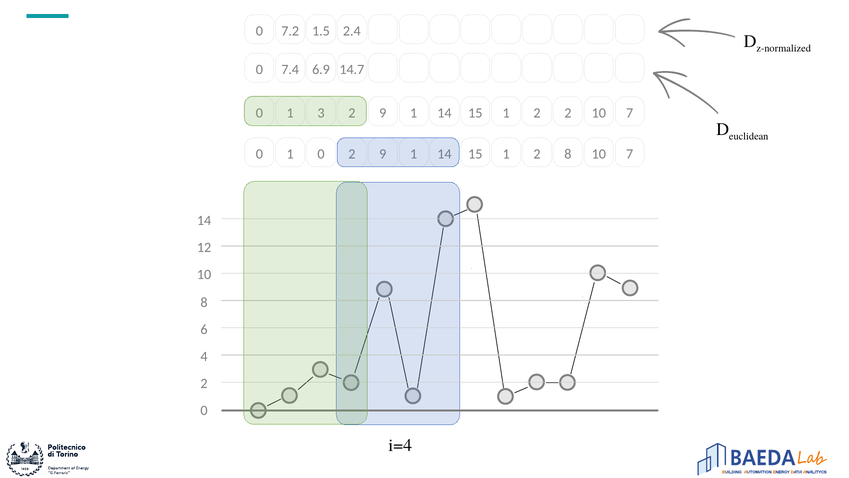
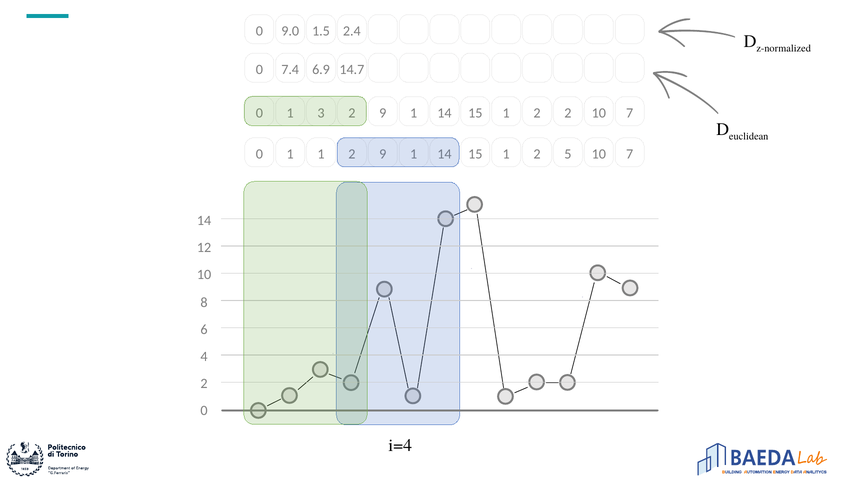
7.2: 7.2 -> 9.0 (290, 31)
1 0: 0 -> 1 (321, 154)
2 8: 8 -> 5 (568, 154)
